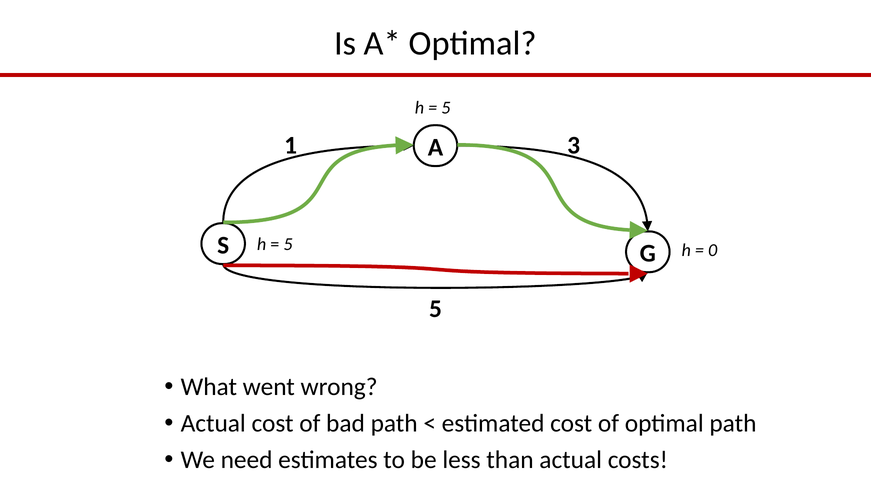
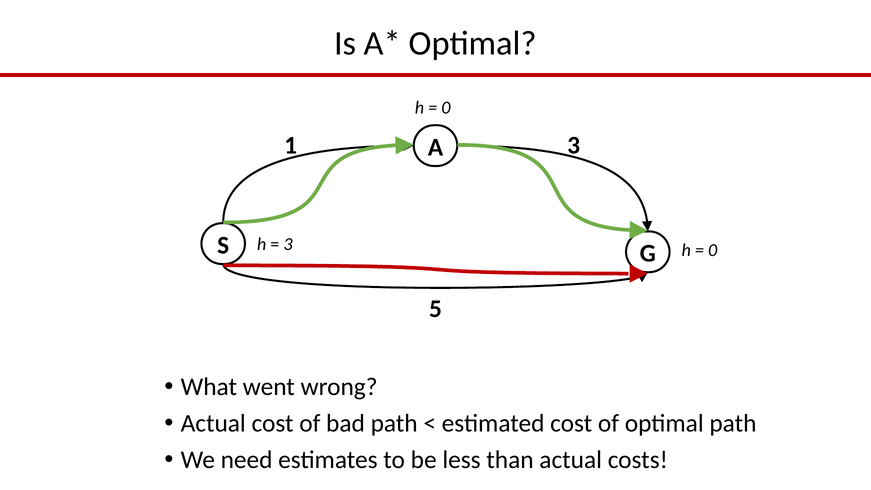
5: 5 -> 0 (446, 108)
5: 5 -> 3 (288, 244)
